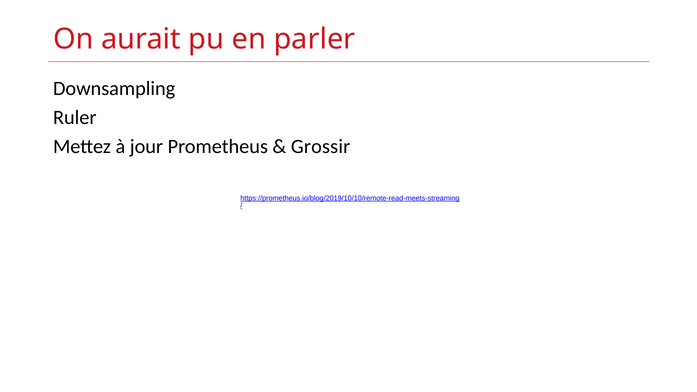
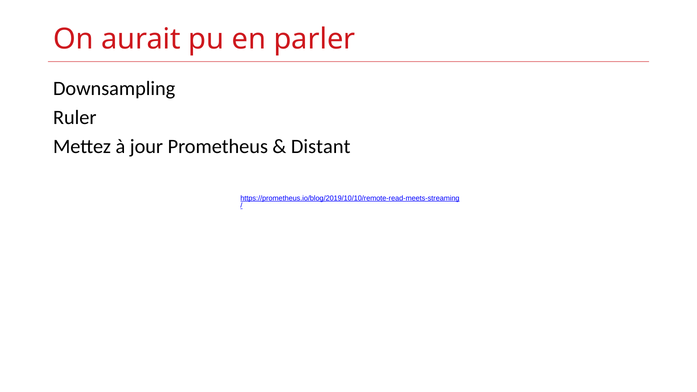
Grossir: Grossir -> Distant (321, 147)
